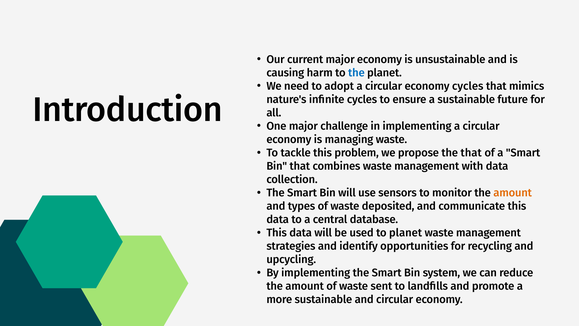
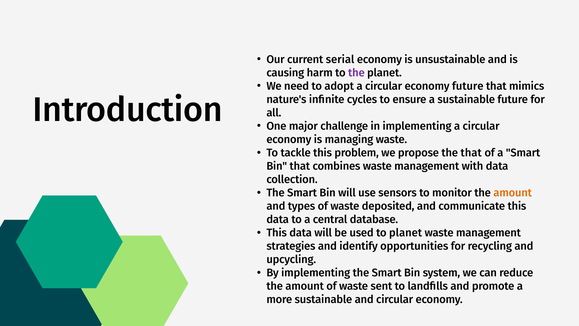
current major: major -> serial (340, 60)
the colour: blue -> purple (356, 73)
economy cycles: cycles -> future (468, 86)
